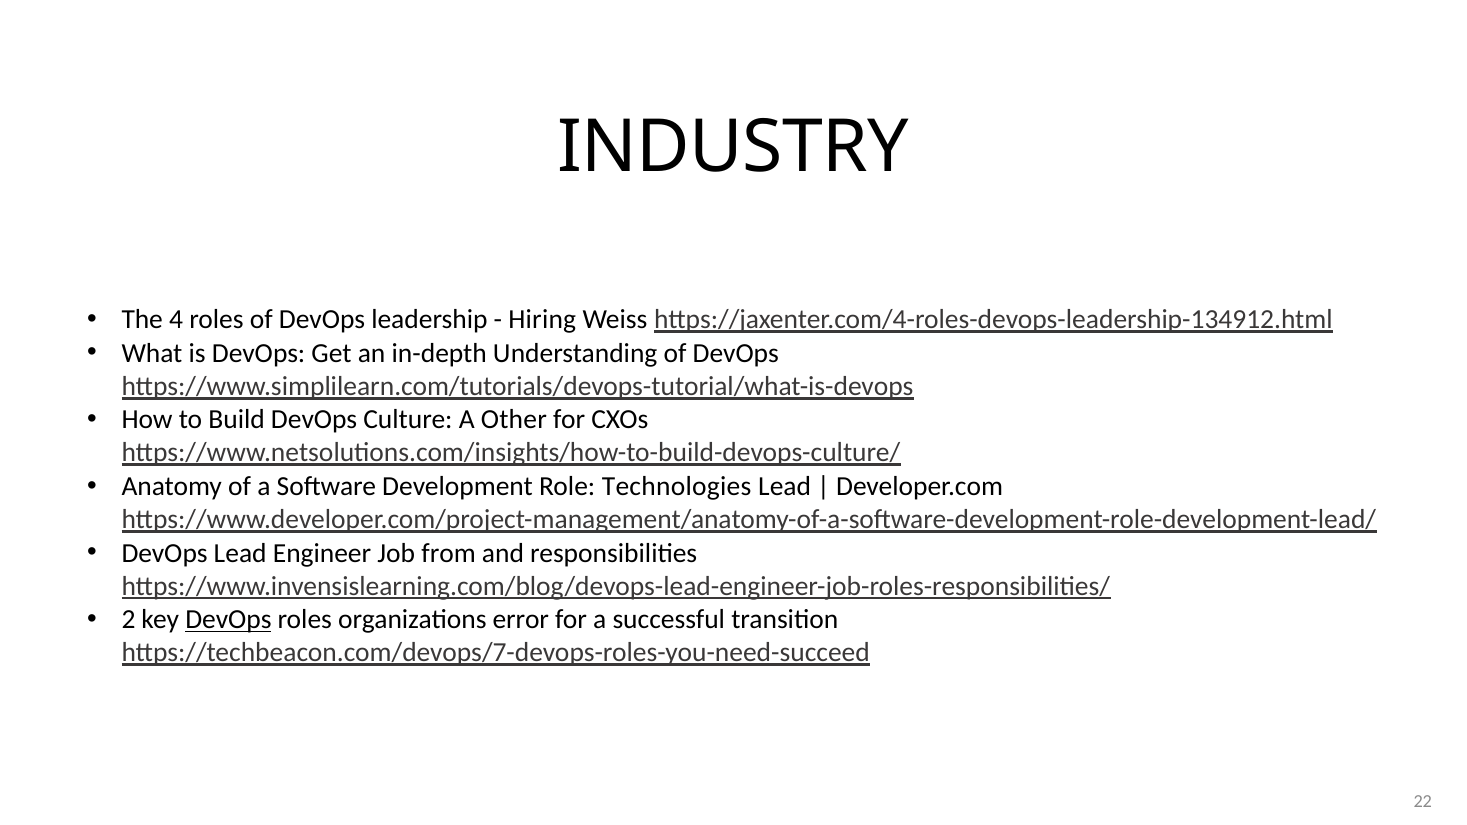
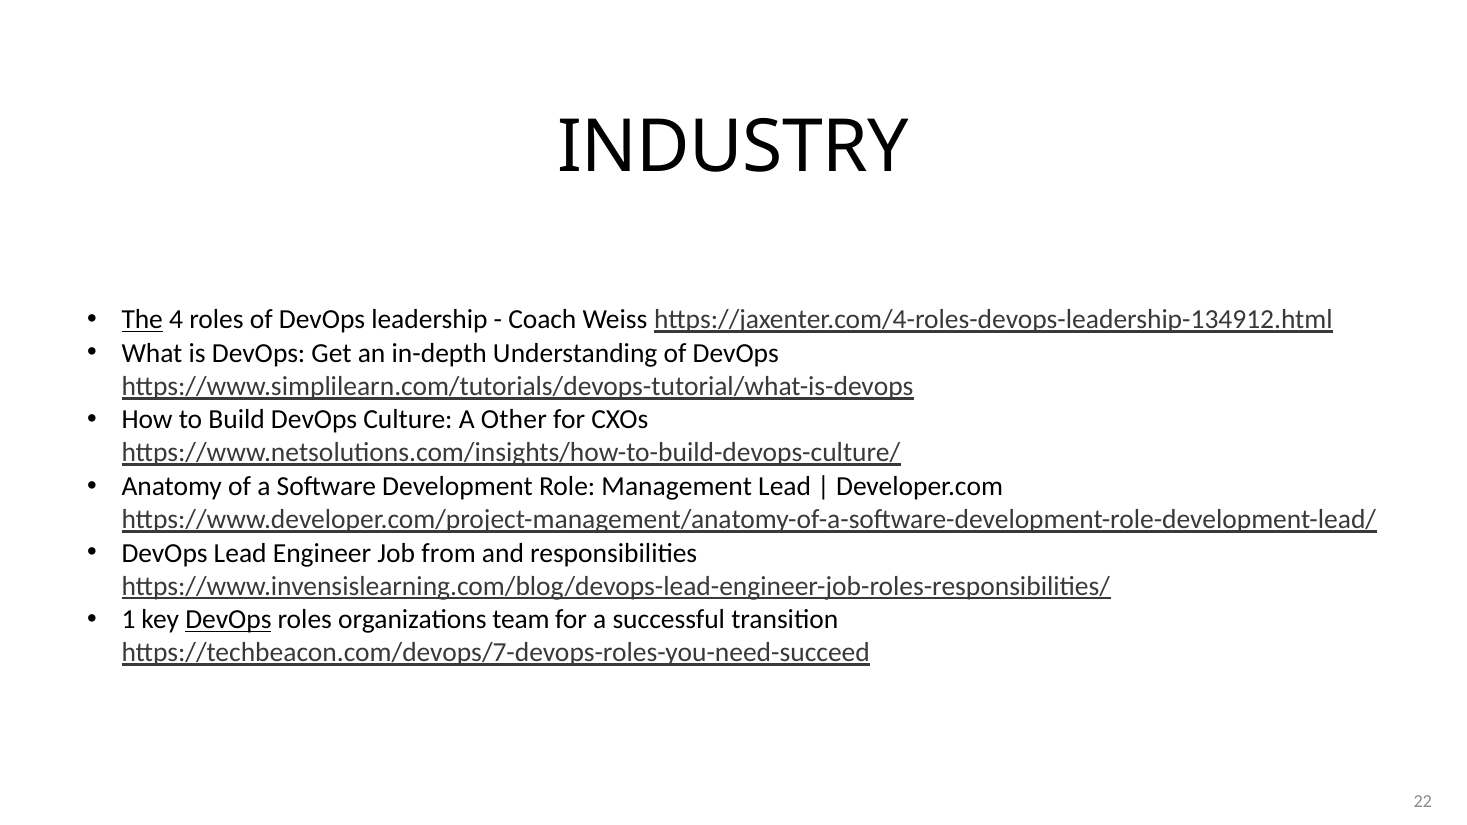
The underline: none -> present (142, 320)
Hiring: Hiring -> Coach (542, 320)
Technologies: Technologies -> Management (677, 487)
2: 2 -> 1 (128, 620)
error: error -> team (521, 620)
